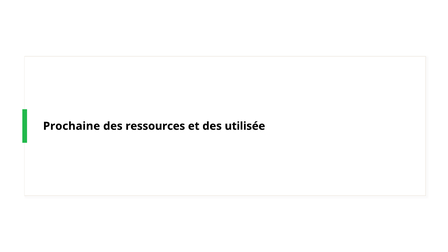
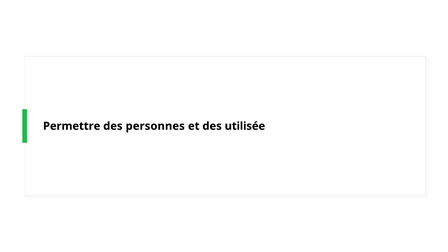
Prochaine: Prochaine -> Permettre (72, 126)
ressources: ressources -> personnes (155, 126)
